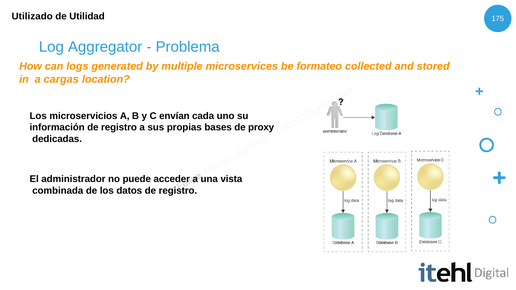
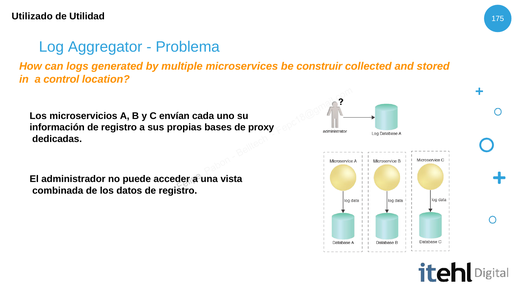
formateo: formateo -> construir (319, 66)
cargas: cargas -> control (61, 79)
